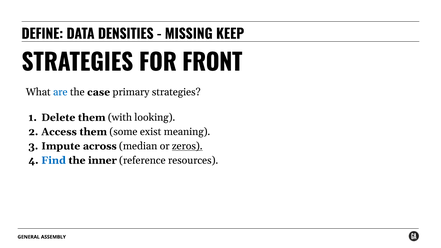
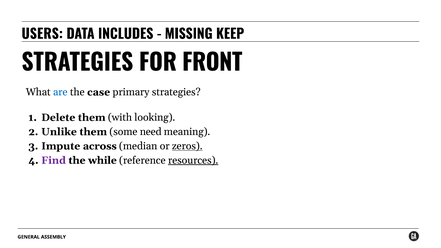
DEFINE: DEFINE -> USERS (42, 34)
DENSITIES: DENSITIES -> INCLUDES (126, 34)
Access: Access -> Unlike (59, 132)
exist: exist -> need (151, 132)
Find colour: blue -> purple (54, 160)
inner: inner -> while (102, 160)
resources underline: none -> present (193, 160)
